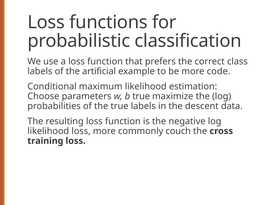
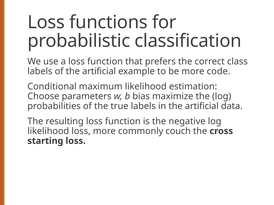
b true: true -> bias (141, 96)
in the descent: descent -> artificial (202, 106)
training: training -> starting (45, 141)
